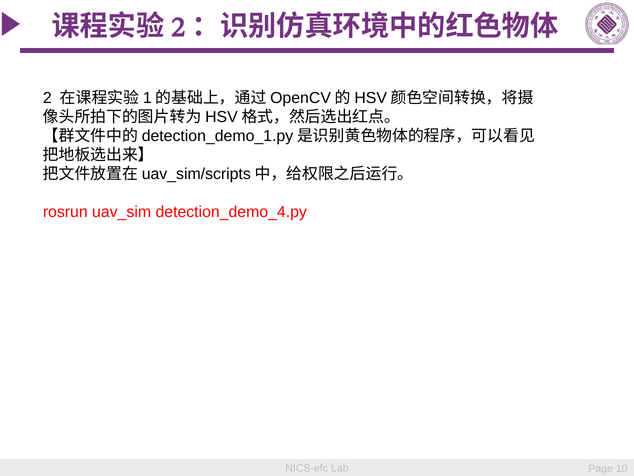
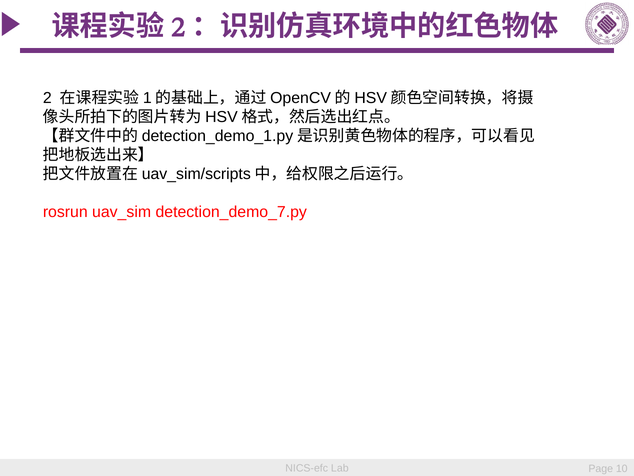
detection_demo_4.py: detection_demo_4.py -> detection_demo_7.py (231, 212)
